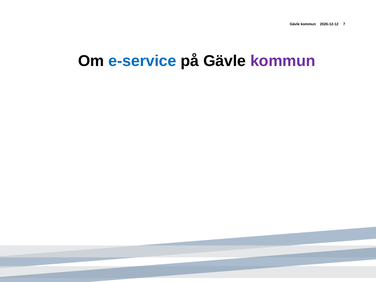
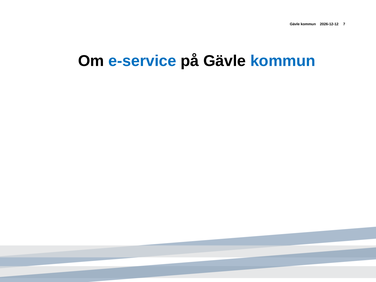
kommun colour: purple -> blue (283, 61)
